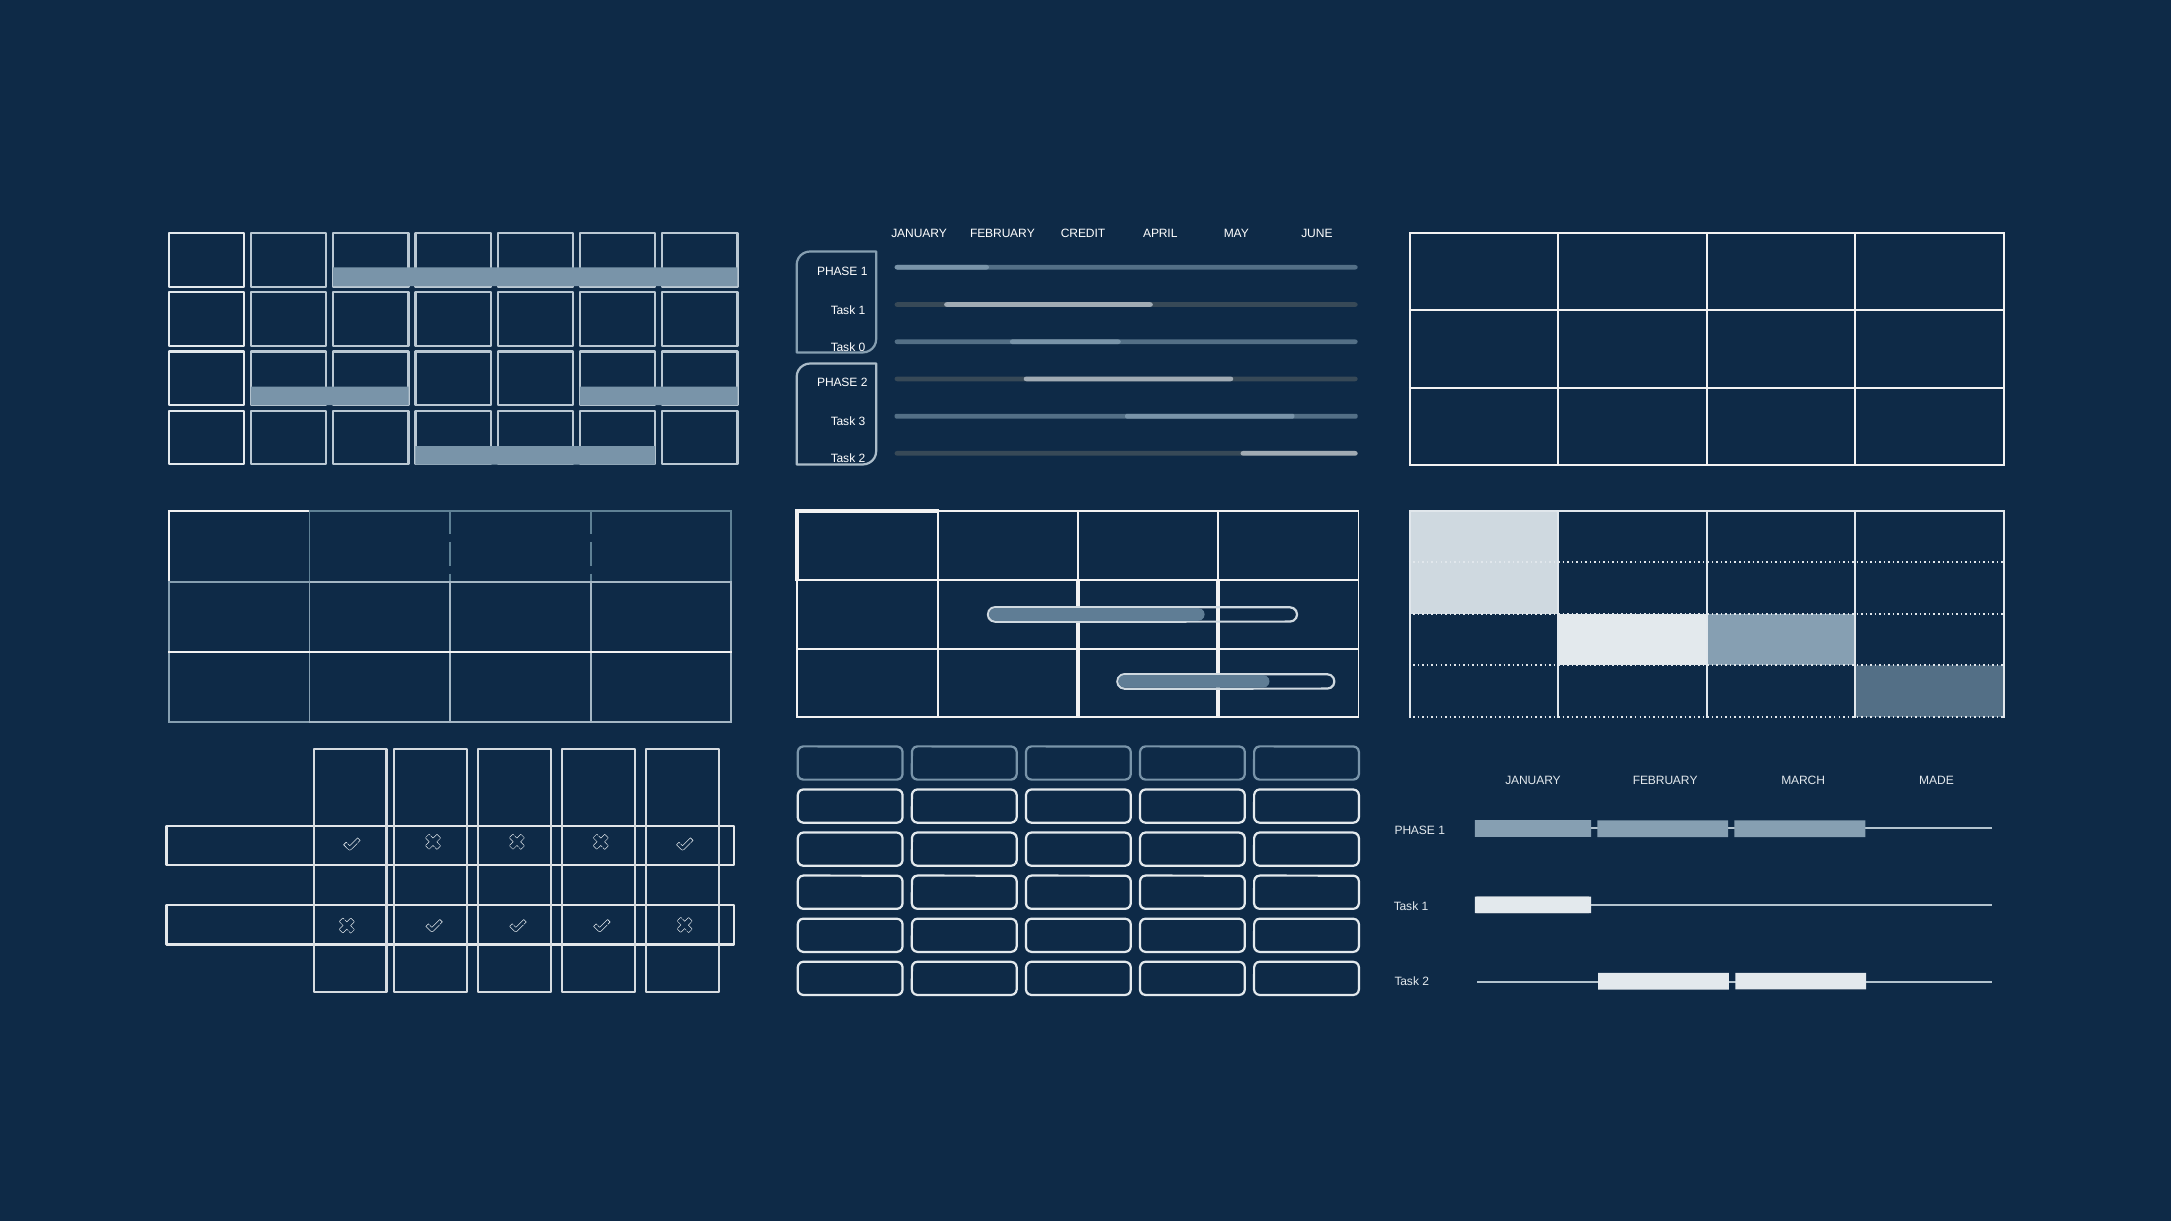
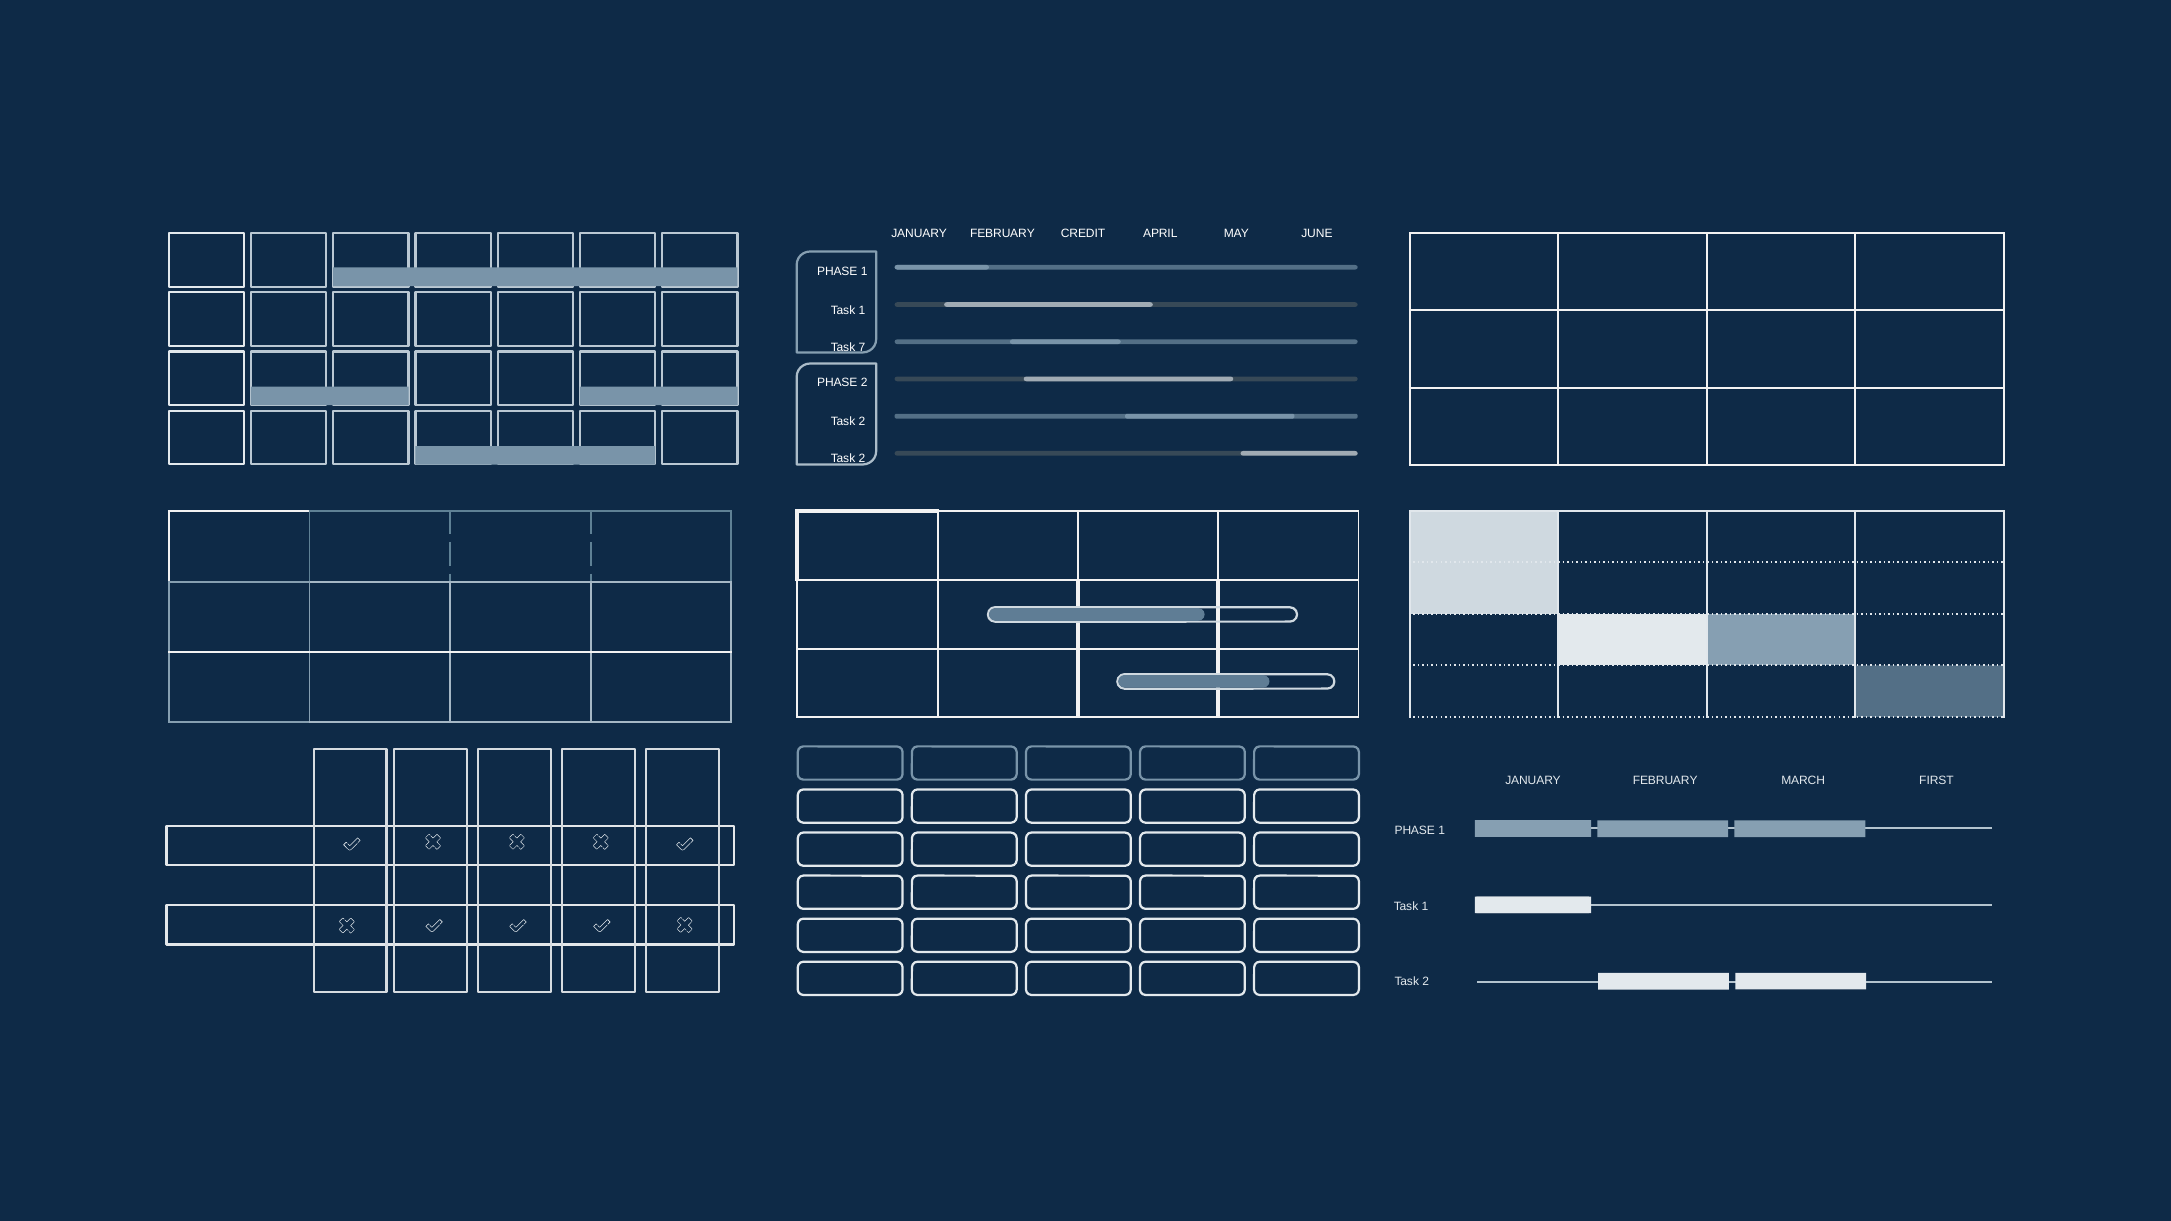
0: 0 -> 7 (862, 347)
3: 3 -> 2 (862, 422)
MADE: MADE -> FIRST (1936, 781)
